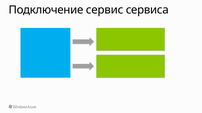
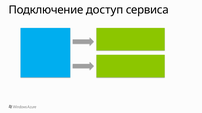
сервис: сервис -> доступ (105, 10)
